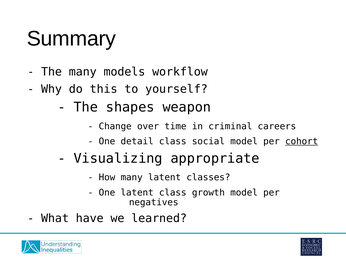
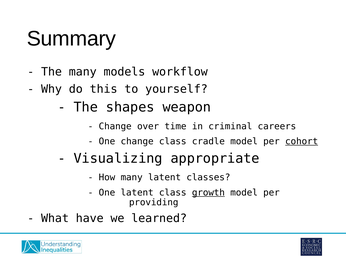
One detail: detail -> change (137, 142)
social: social -> cradle (208, 142)
growth underline: none -> present (208, 193)
negatives: negatives -> providing (154, 203)
